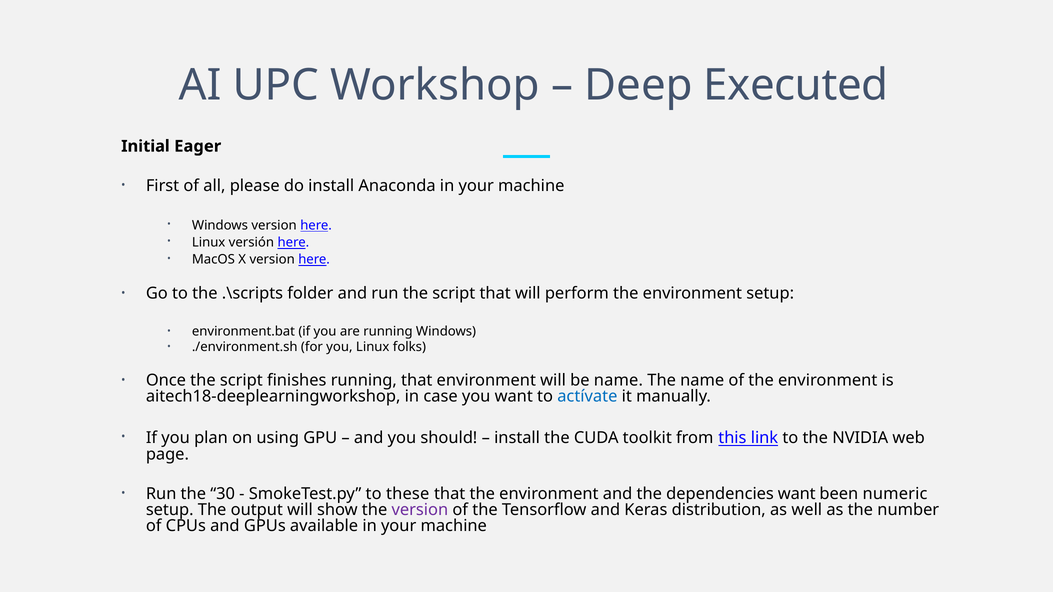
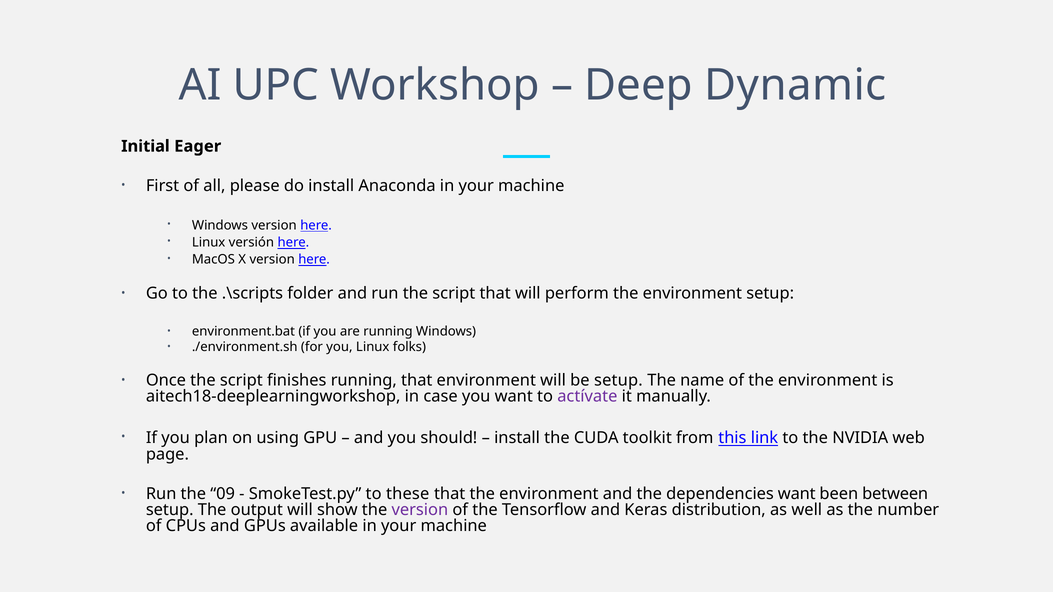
Executed: Executed -> Dynamic (795, 85)
be name: name -> setup (618, 381)
actívate colour: blue -> purple (587, 397)
30: 30 -> 09 (223, 494)
numeric: numeric -> between (895, 494)
